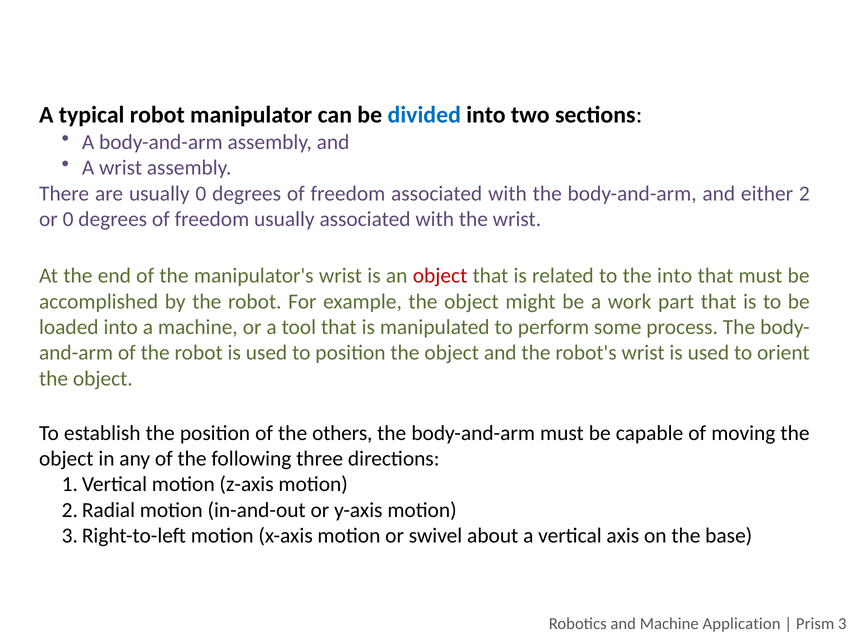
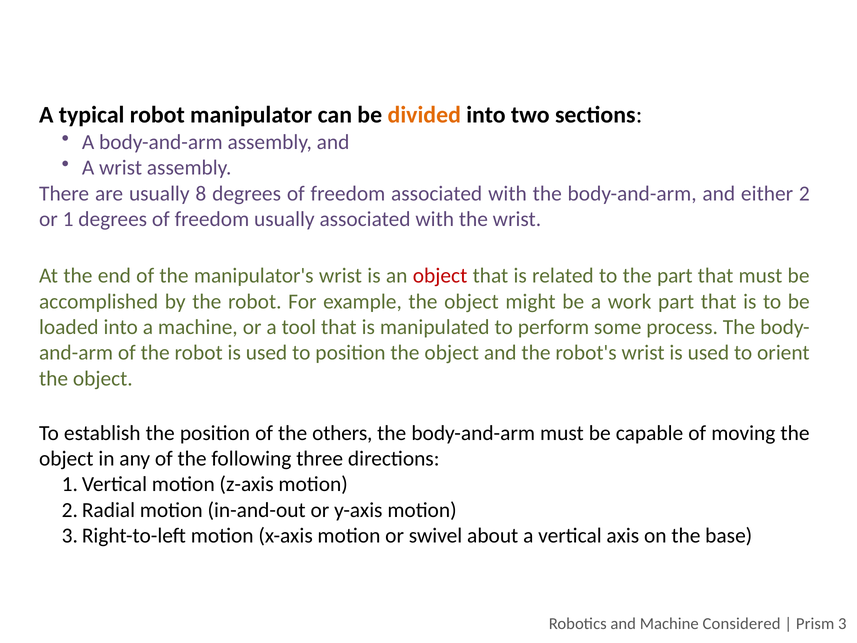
divided colour: blue -> orange (424, 115)
usually 0: 0 -> 8 (201, 193)
or 0: 0 -> 1 (68, 219)
the into: into -> part (675, 276)
Application: Application -> Considered (742, 624)
